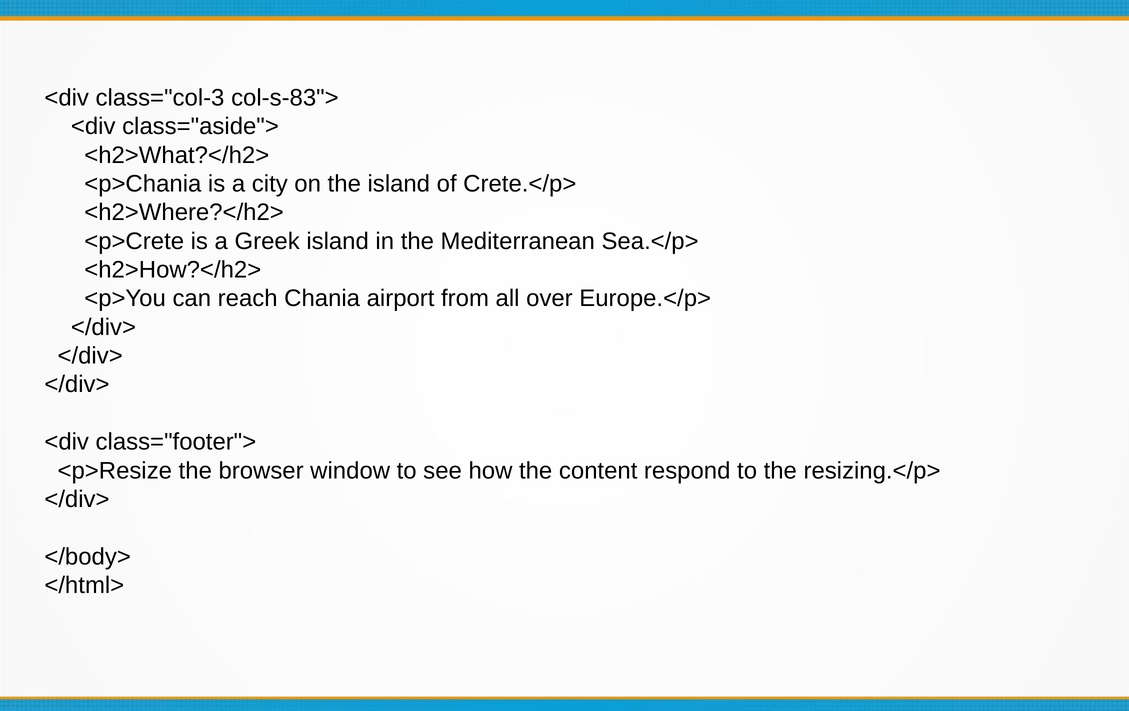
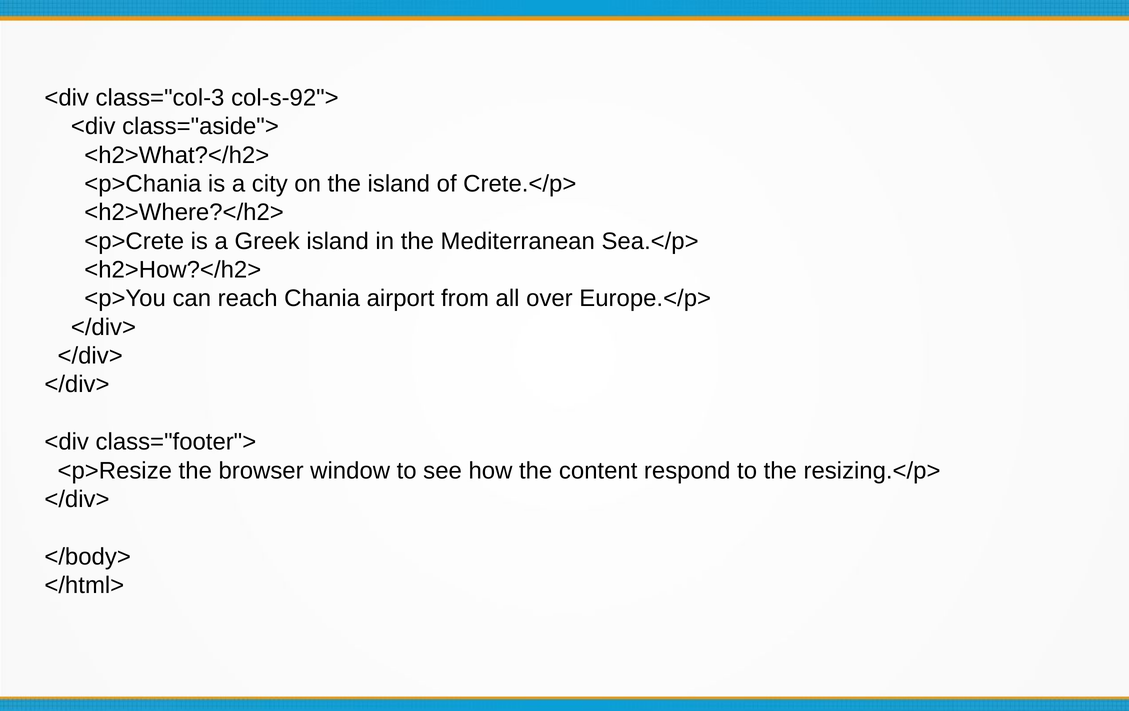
col-s-83">: col-s-83"> -> col-s-92"> (285, 98)
